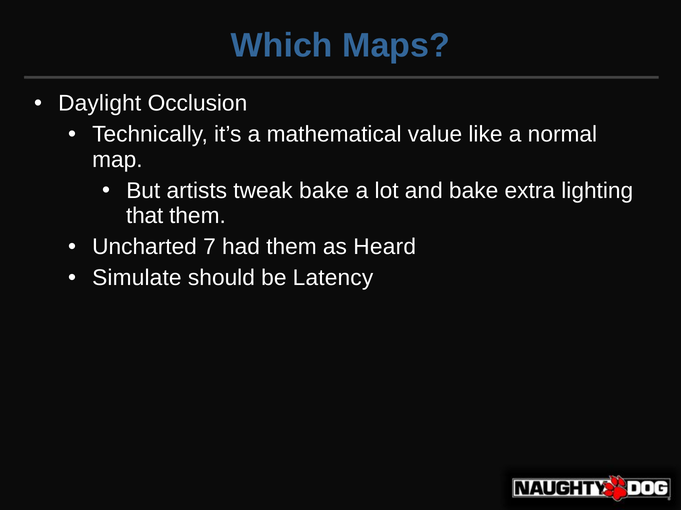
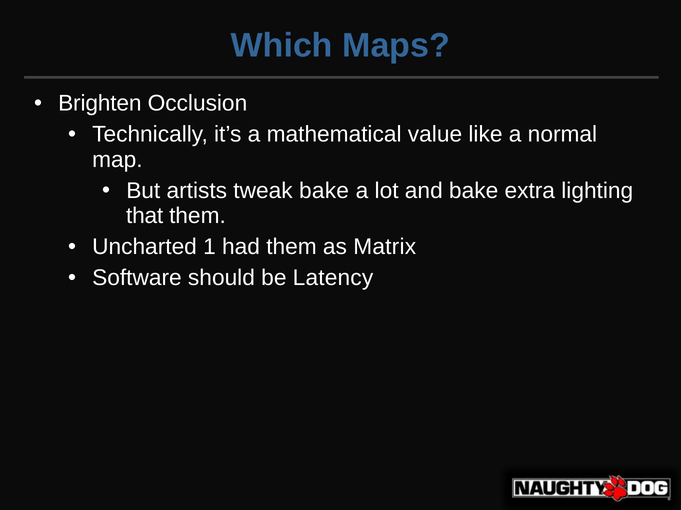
Daylight: Daylight -> Brighten (100, 104)
7: 7 -> 1 (209, 247)
Heard: Heard -> Matrix (385, 247)
Simulate: Simulate -> Software (137, 278)
